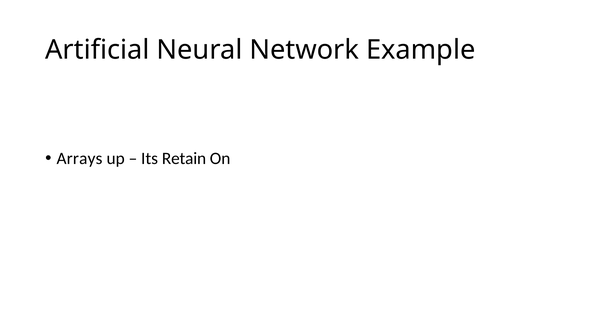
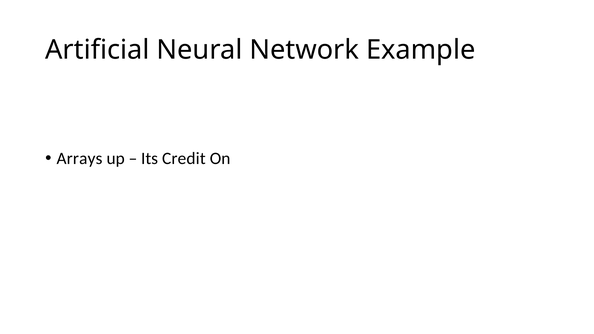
Retain: Retain -> Credit (184, 159)
